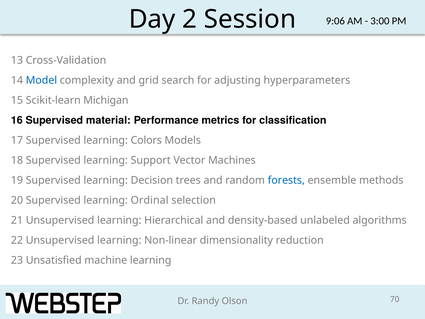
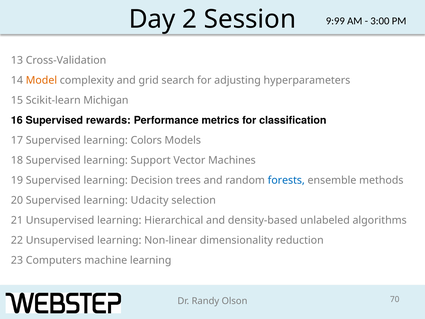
9:06: 9:06 -> 9:99 (335, 21)
Model colour: blue -> orange (41, 80)
material: material -> rewards (108, 120)
Ordinal: Ordinal -> Udacity (150, 200)
Unsatisfied: Unsatisfied -> Computers (54, 260)
